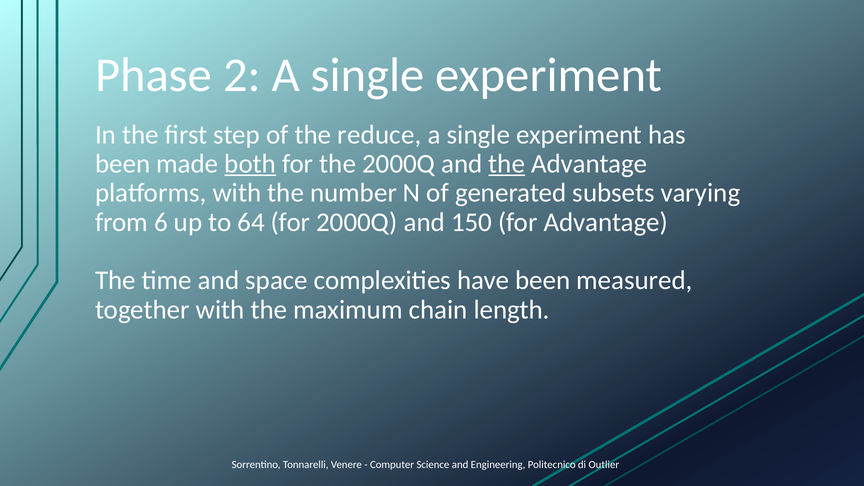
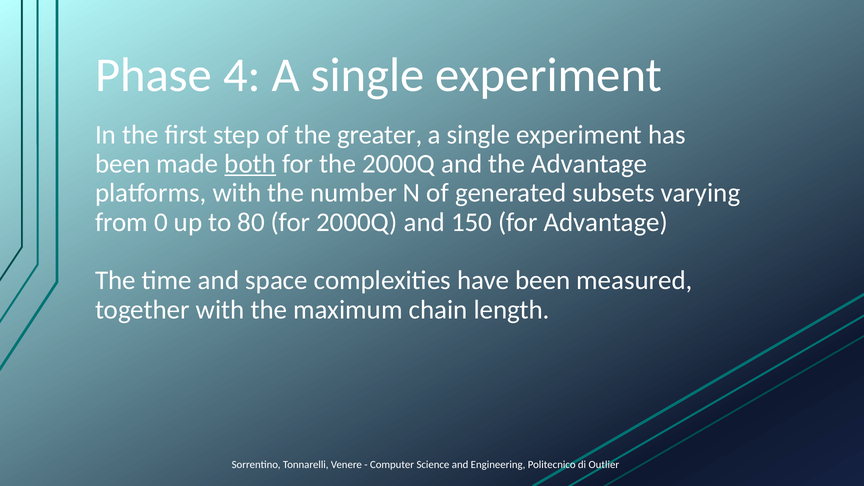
2: 2 -> 4 (242, 75)
reduce: reduce -> greater (380, 135)
the underline: present -> none (507, 164)
6: 6 -> 0 (161, 222)
64: 64 -> 80 (251, 222)
